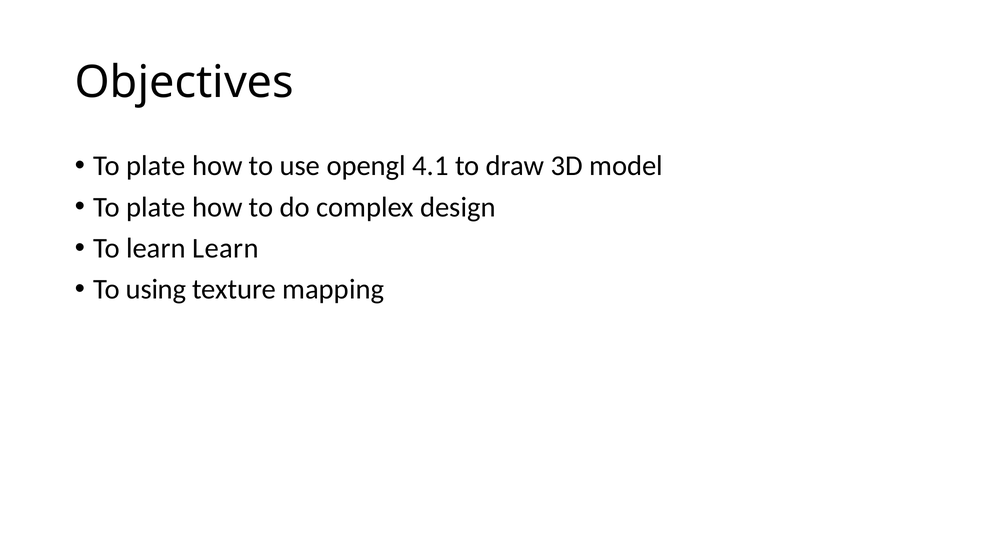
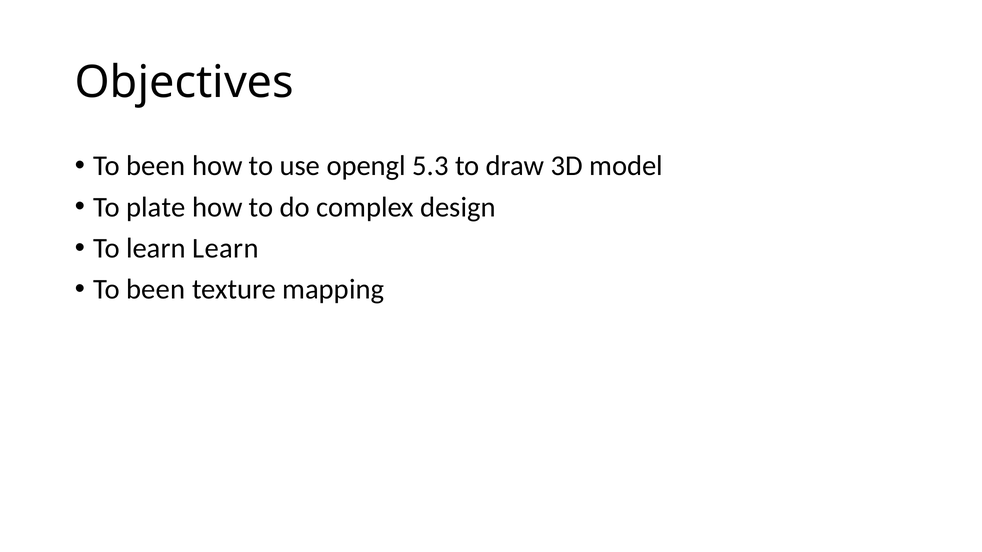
plate: plate -> been (156, 166)
4.1: 4.1 -> 5.3 (431, 166)
using: using -> been (156, 290)
